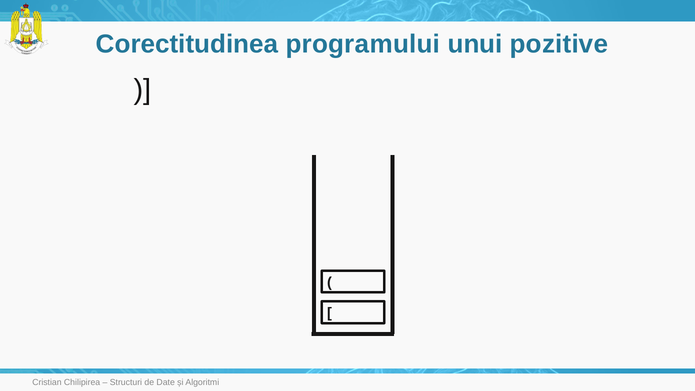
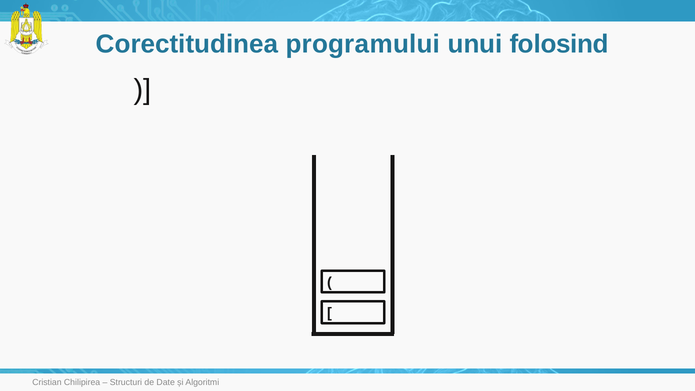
pozitive: pozitive -> folosind (559, 44)
